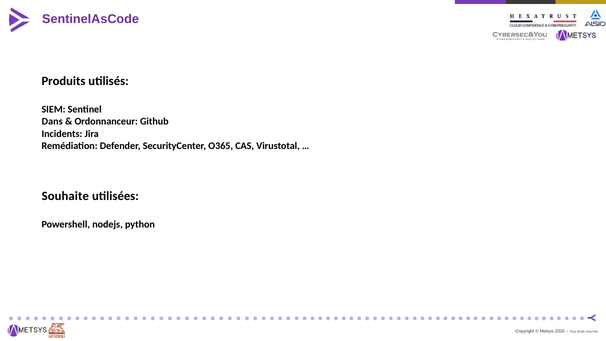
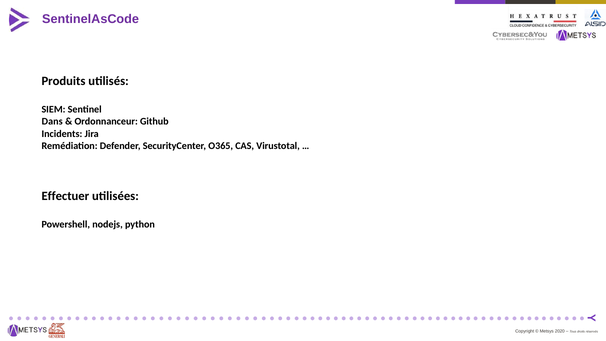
Souhaite: Souhaite -> Effectuer (65, 196)
